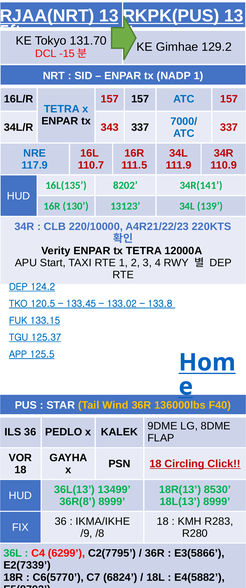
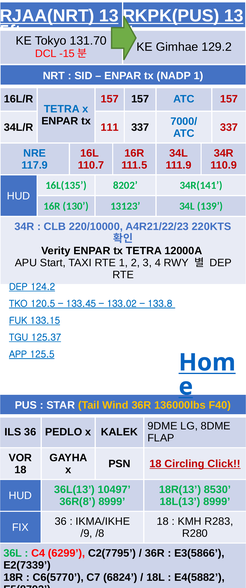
343: 343 -> 111 (110, 127)
13499: 13499 -> 10497 (114, 490)
